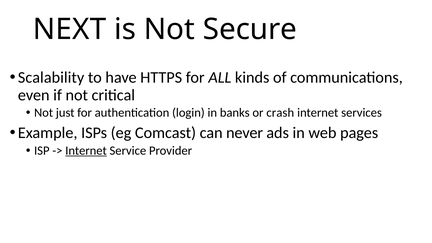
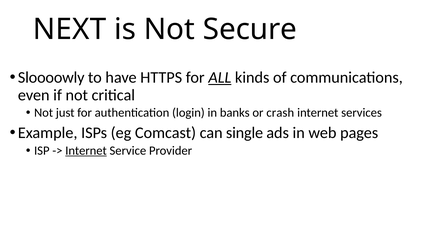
Scalability: Scalability -> Sloooowly (51, 78)
ALL underline: none -> present (220, 78)
never: never -> single (245, 133)
